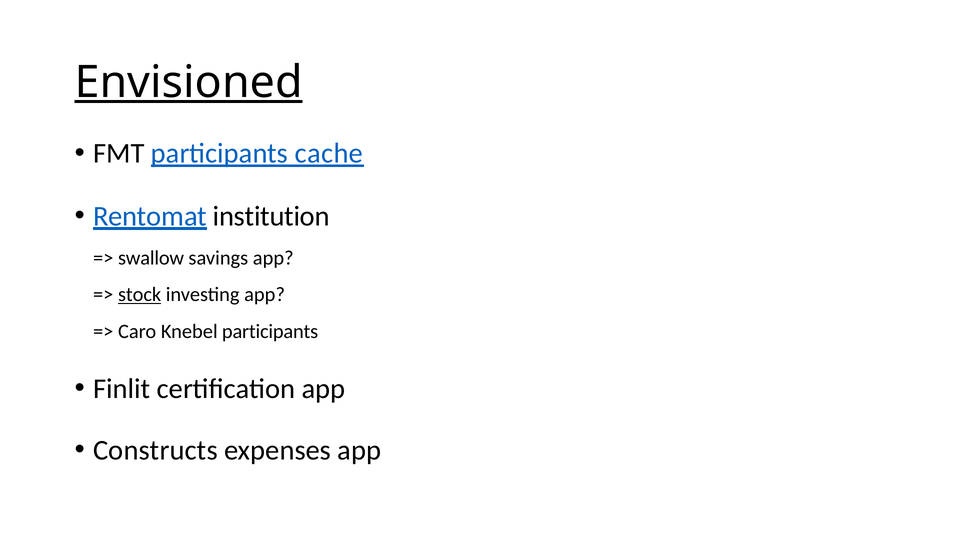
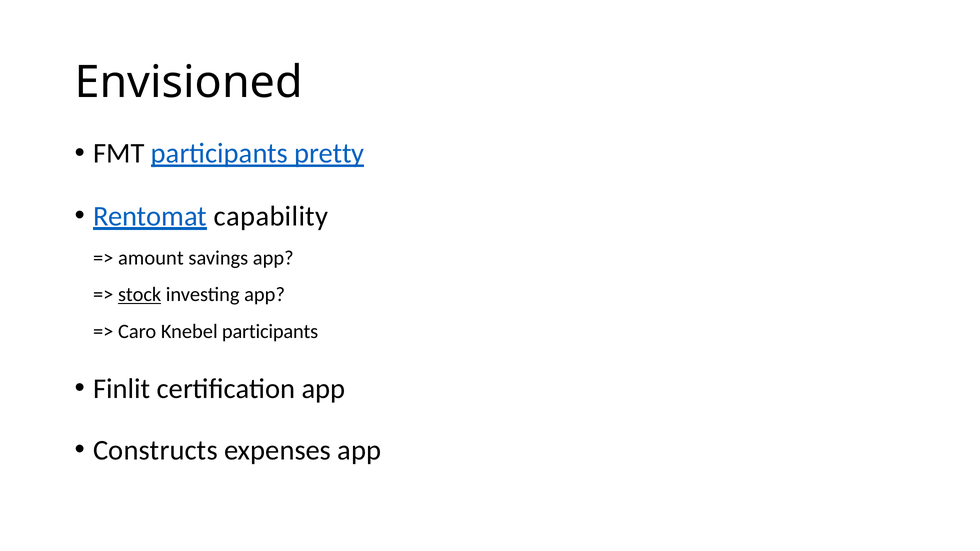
Envisioned underline: present -> none (189, 82)
cache: cache -> pretty (329, 154)
institution: institution -> capability (271, 216)
swallow: swallow -> amount (151, 258)
